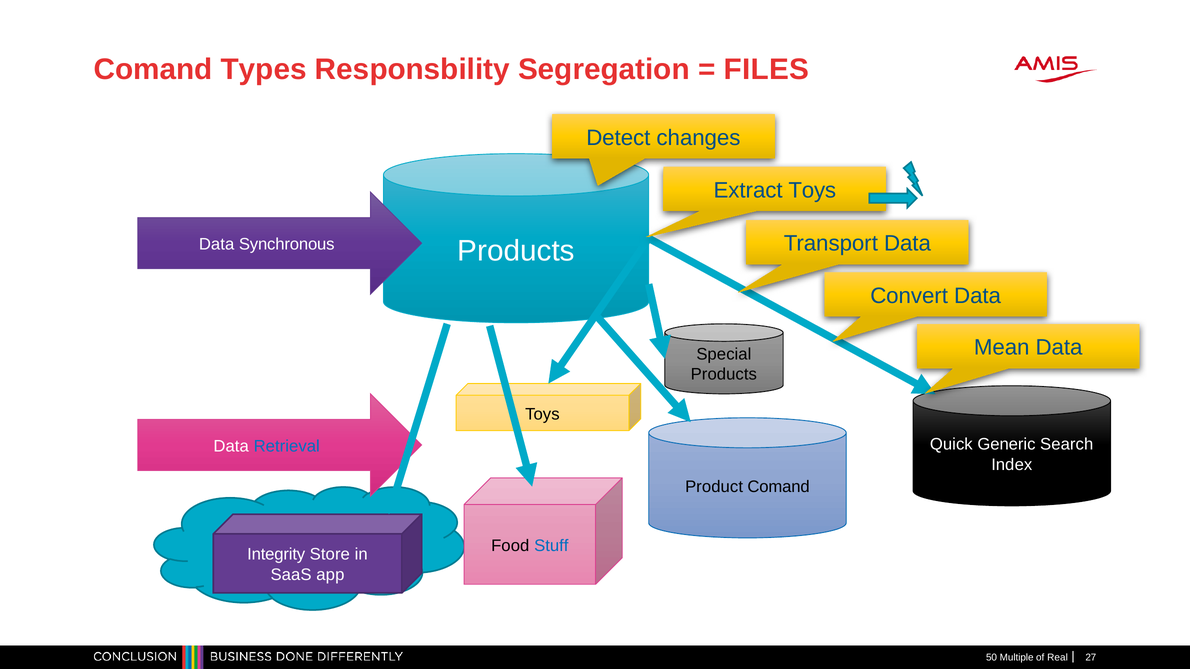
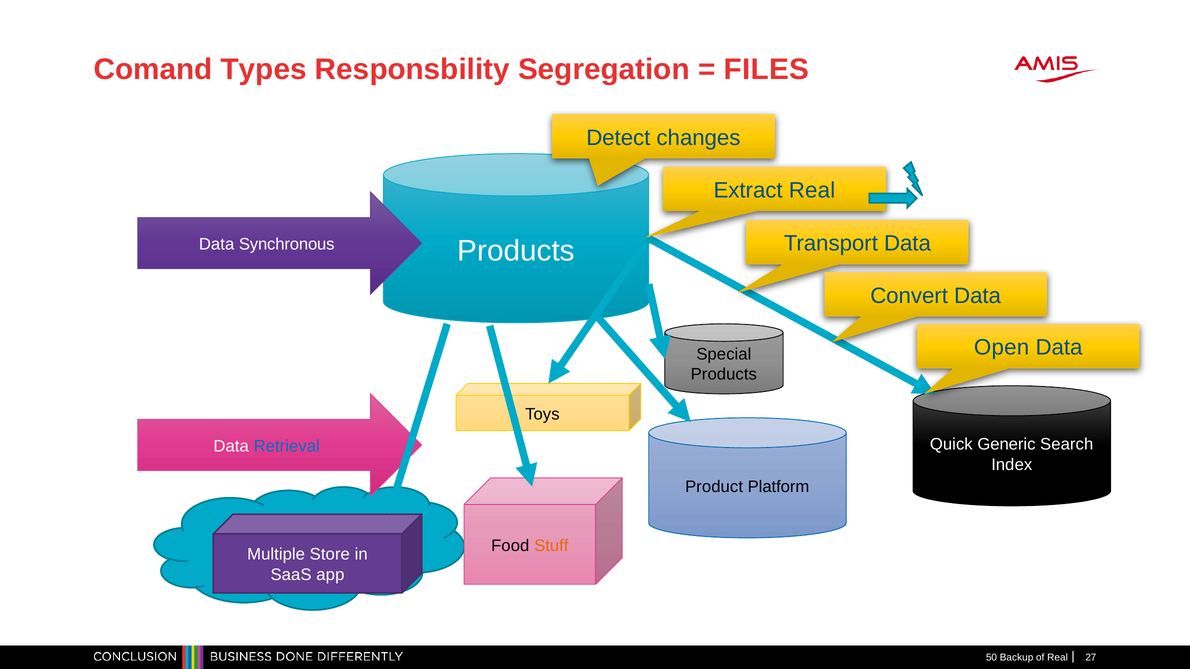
Extract Toys: Toys -> Real (812, 190)
Mean: Mean -> Open (1002, 348)
Product Comand: Comand -> Platform (779, 487)
Stuff colour: blue -> orange (551, 546)
Integrity: Integrity -> Multiple (276, 555)
Multiple: Multiple -> Backup (1017, 658)
